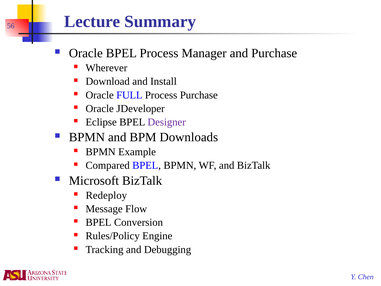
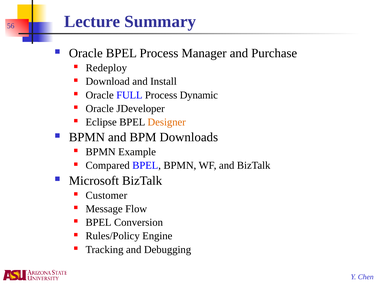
Wherever: Wherever -> Redeploy (106, 68)
Process Purchase: Purchase -> Dynamic (199, 95)
Designer colour: purple -> orange (167, 122)
Redeploy: Redeploy -> Customer (106, 195)
